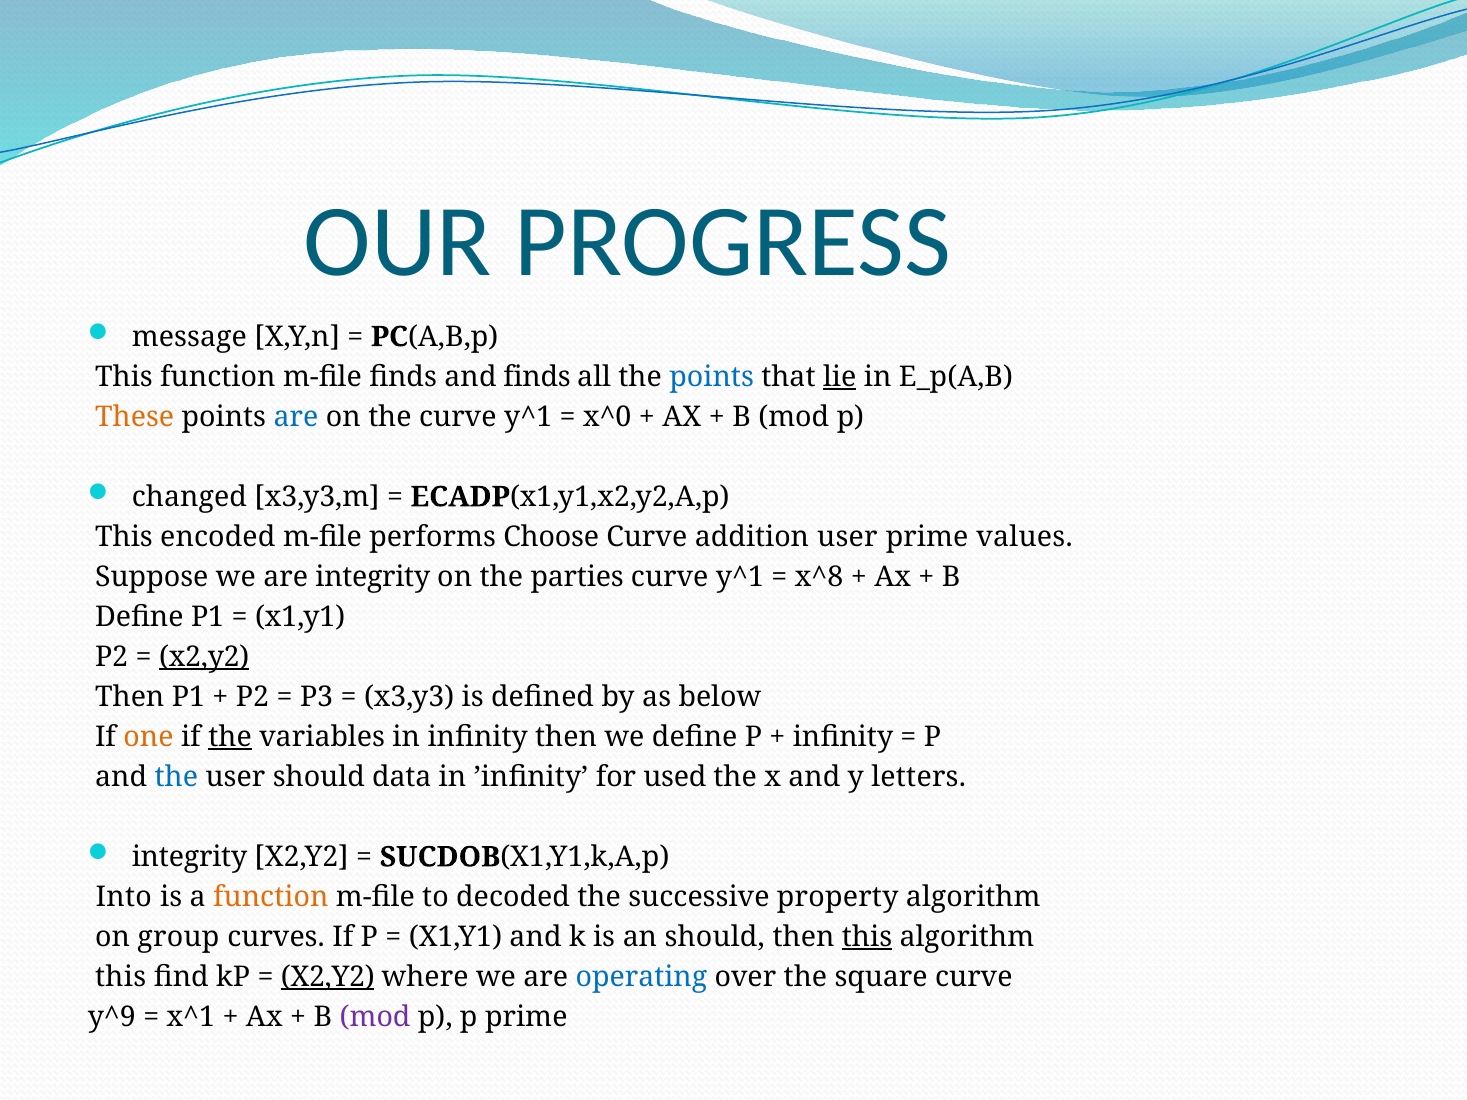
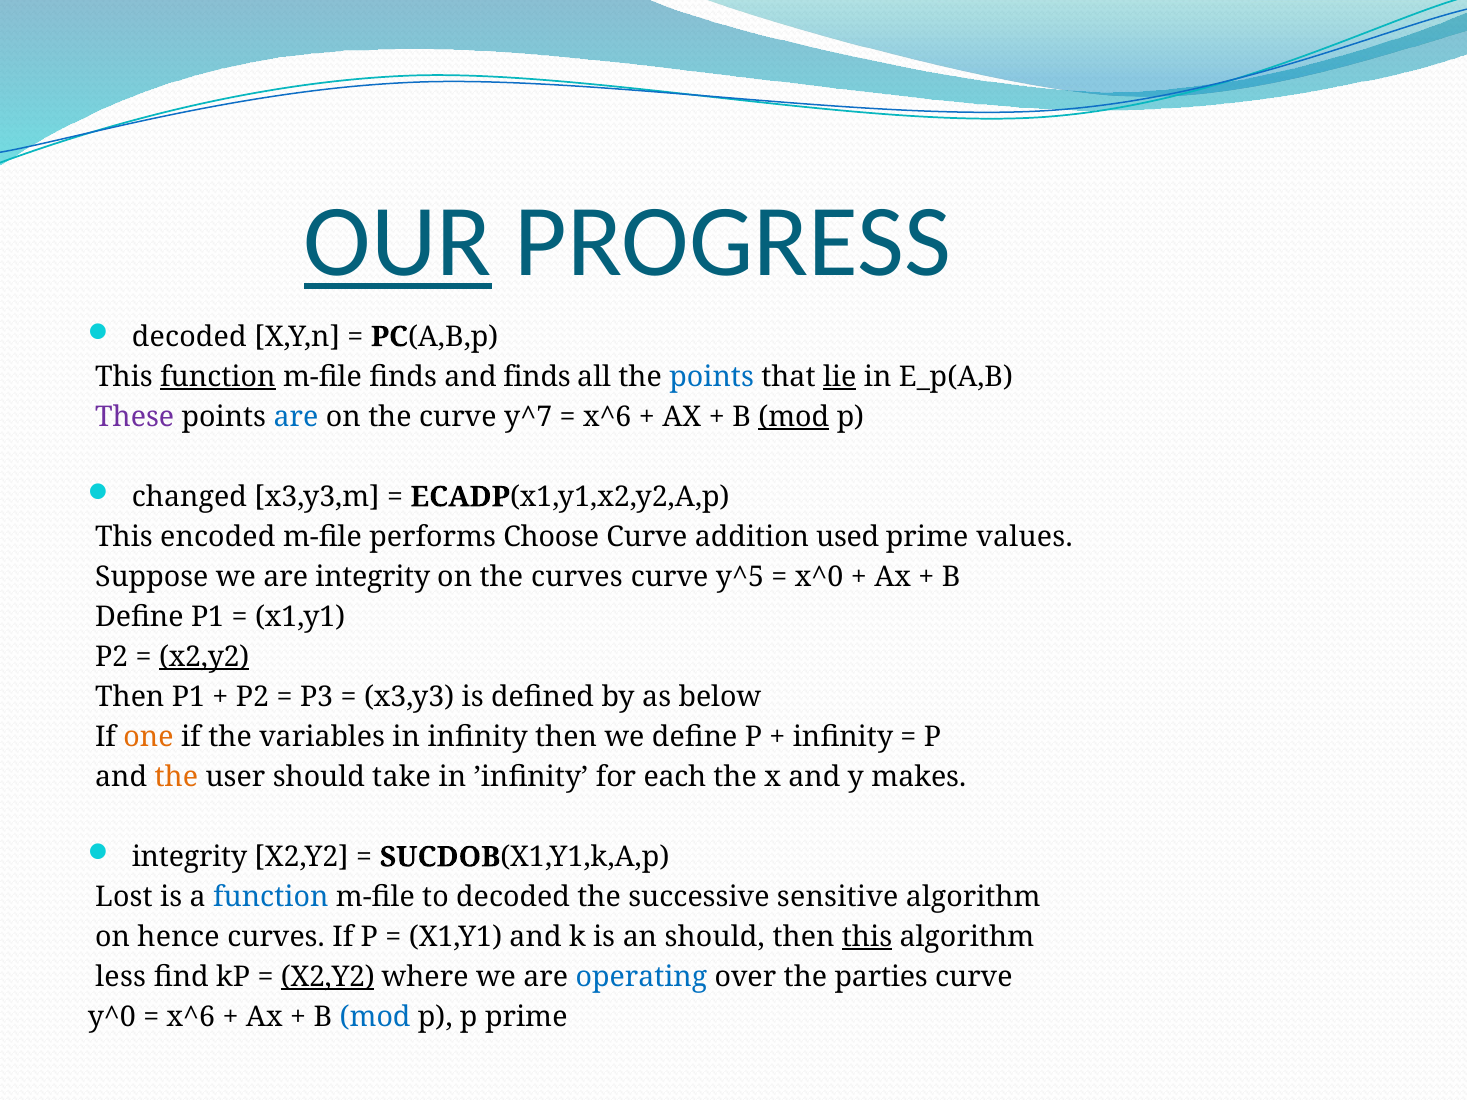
OUR underline: none -> present (398, 242)
message: message -> decoded (189, 337)
function underline: none -> present (218, 377)
These colour: orange -> purple (135, 417)
the curve y^1: y^1 -> y^7 (528, 417)
x^0: x^0 -> x^6 (607, 417)
mod underline: none -> present (794, 417)
addition user: user -> used (848, 537)
the parties: parties -> curves (577, 577)
y^1: y^1 -> y^5 (740, 577)
x^8: x^8 -> x^0 (819, 577)
the underline: present -> none (230, 737)
the colour: blue -> orange (176, 777)
data: data -> take (402, 777)
used: used -> each (675, 777)
letters: letters -> makes (919, 777)
Into: Into -> Lost (124, 897)
function colour: orange -> blue (271, 897)
property: property -> sensitive (838, 897)
group: group -> hence (178, 937)
this: this -> less (121, 977)
square: square -> parties (881, 977)
y^9: y^9 -> y^0 (112, 1017)
x^1: x^1 -> x^6 (191, 1017)
mod colour: purple -> blue (375, 1017)
